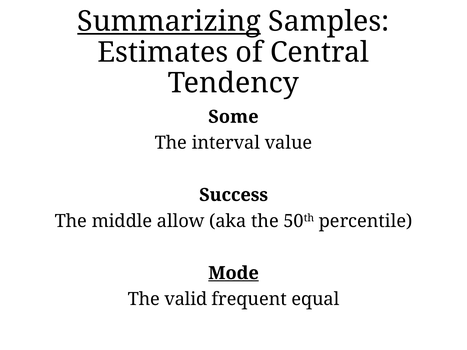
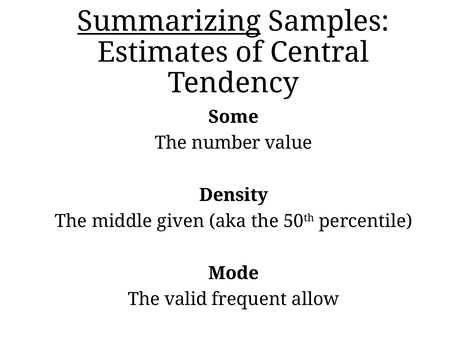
interval: interval -> number (226, 143)
Success: Success -> Density (234, 195)
allow: allow -> given (181, 221)
Mode underline: present -> none (234, 273)
equal: equal -> allow (315, 299)
